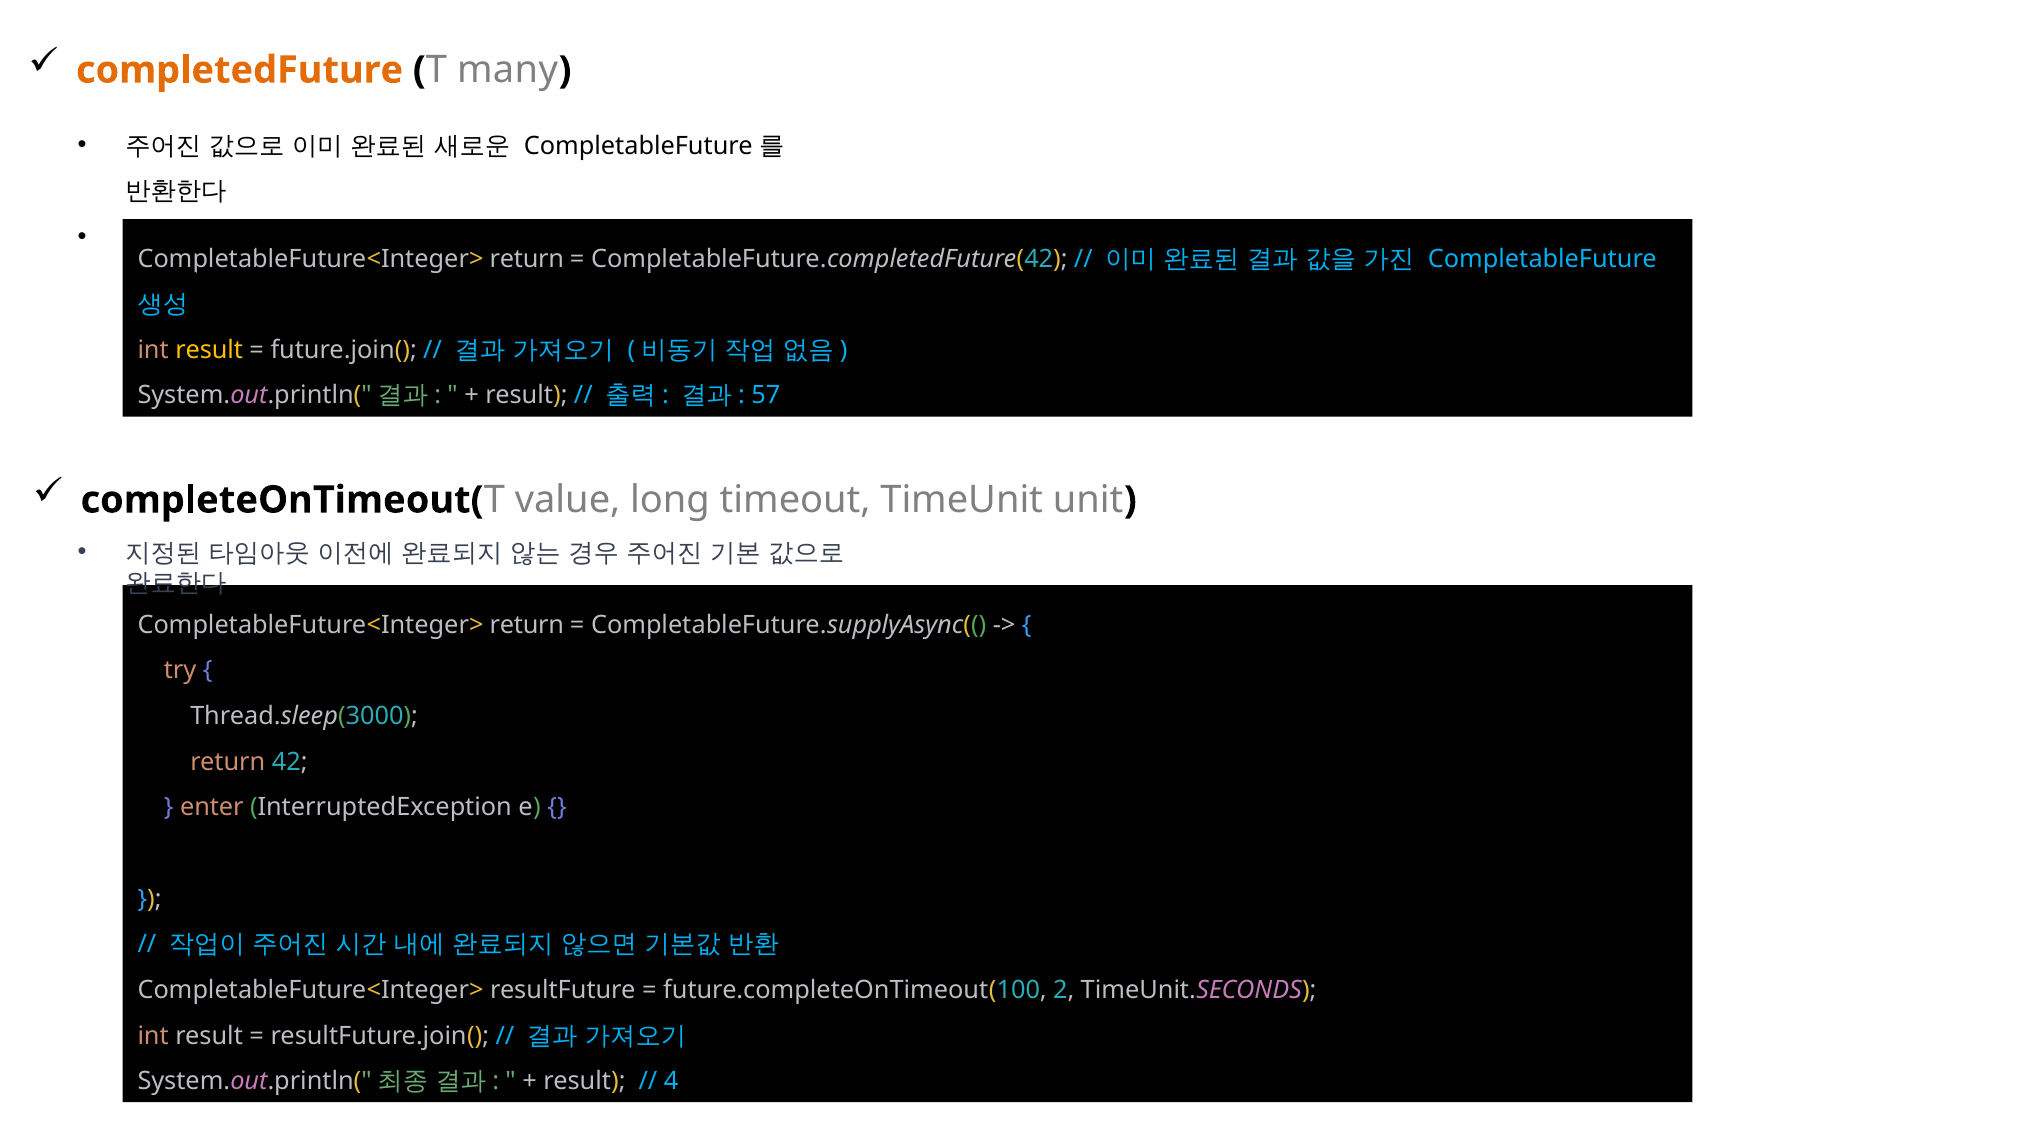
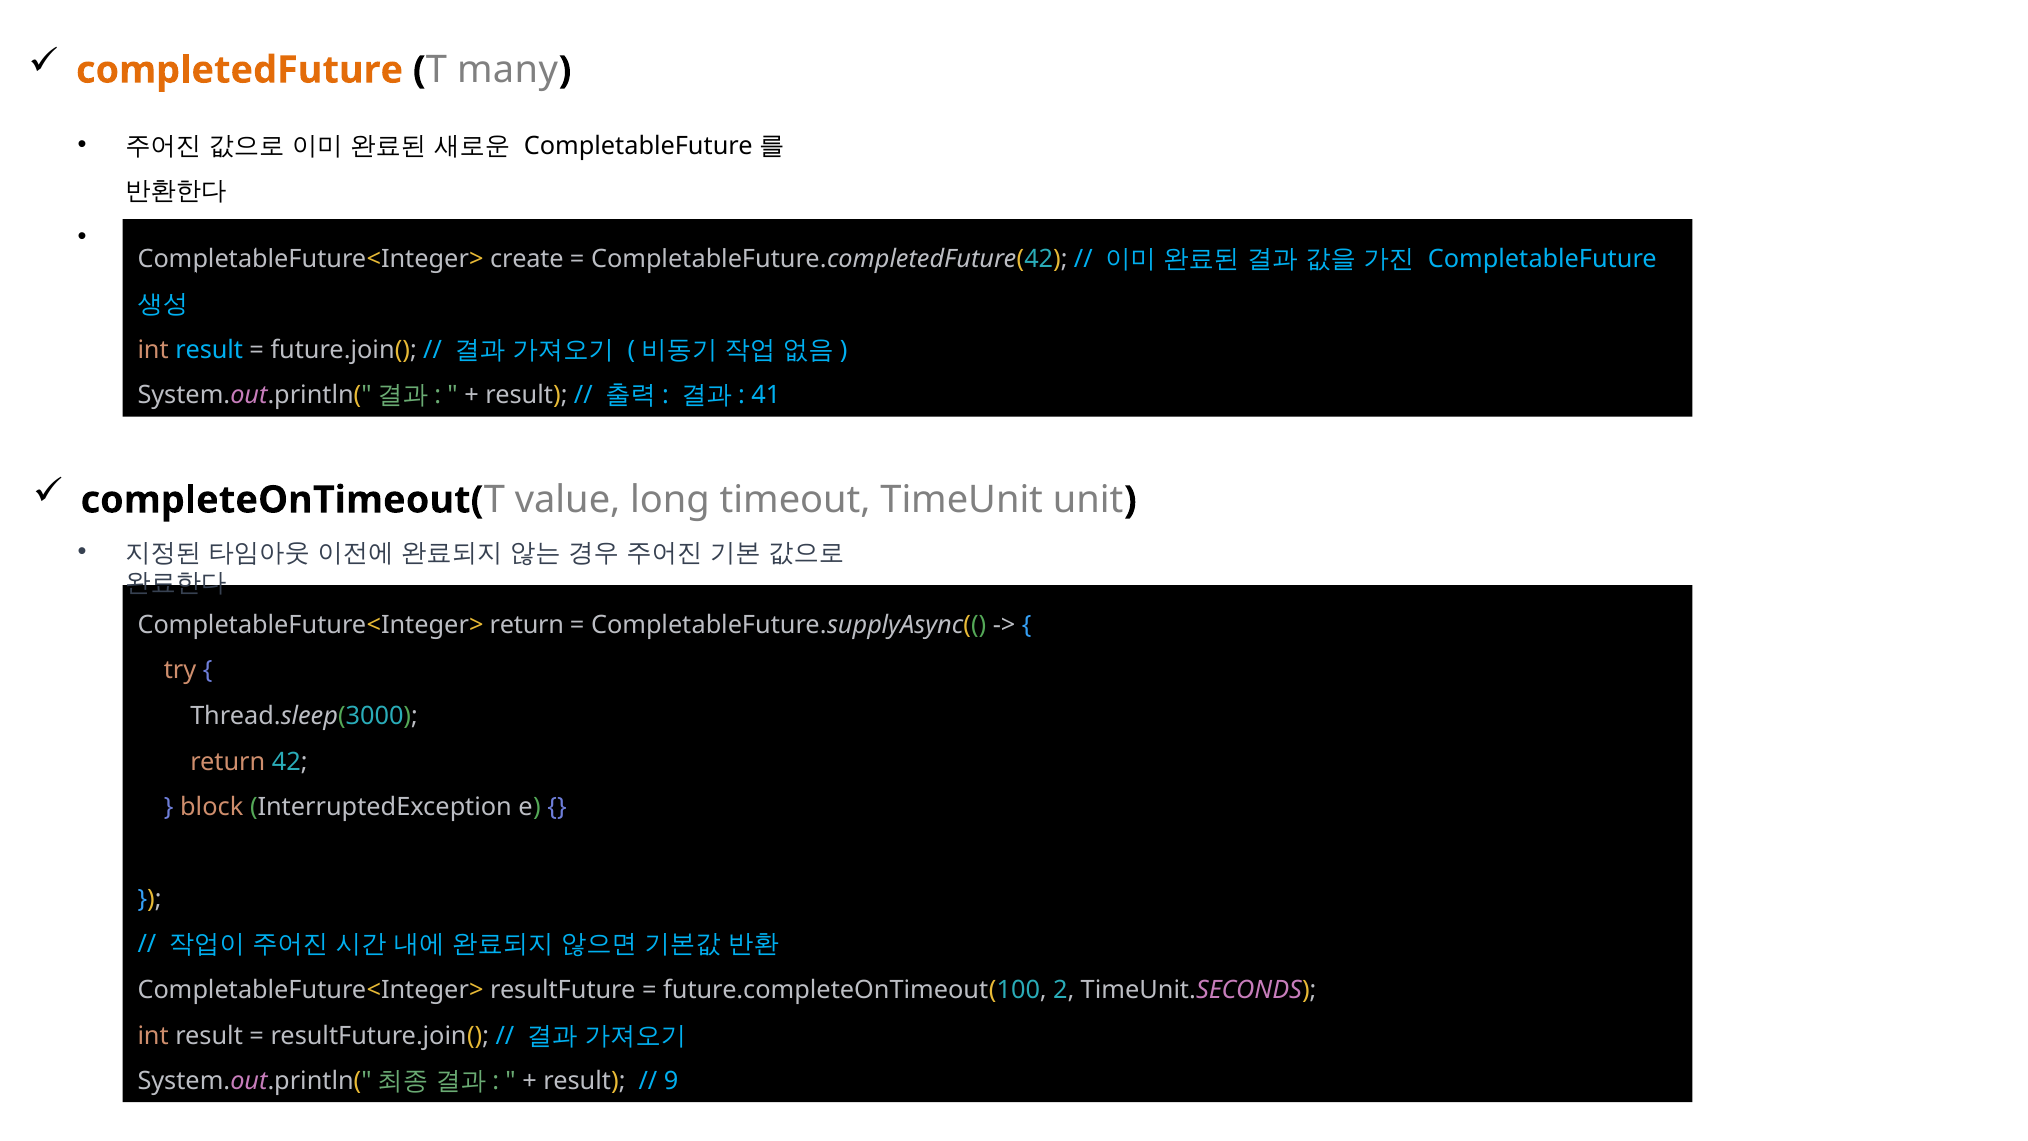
return: return -> create (527, 259)
result colour: yellow -> light blue (209, 350)
57: 57 -> 41 (766, 396)
enter: enter -> block (212, 807)
4: 4 -> 9 (671, 1081)
